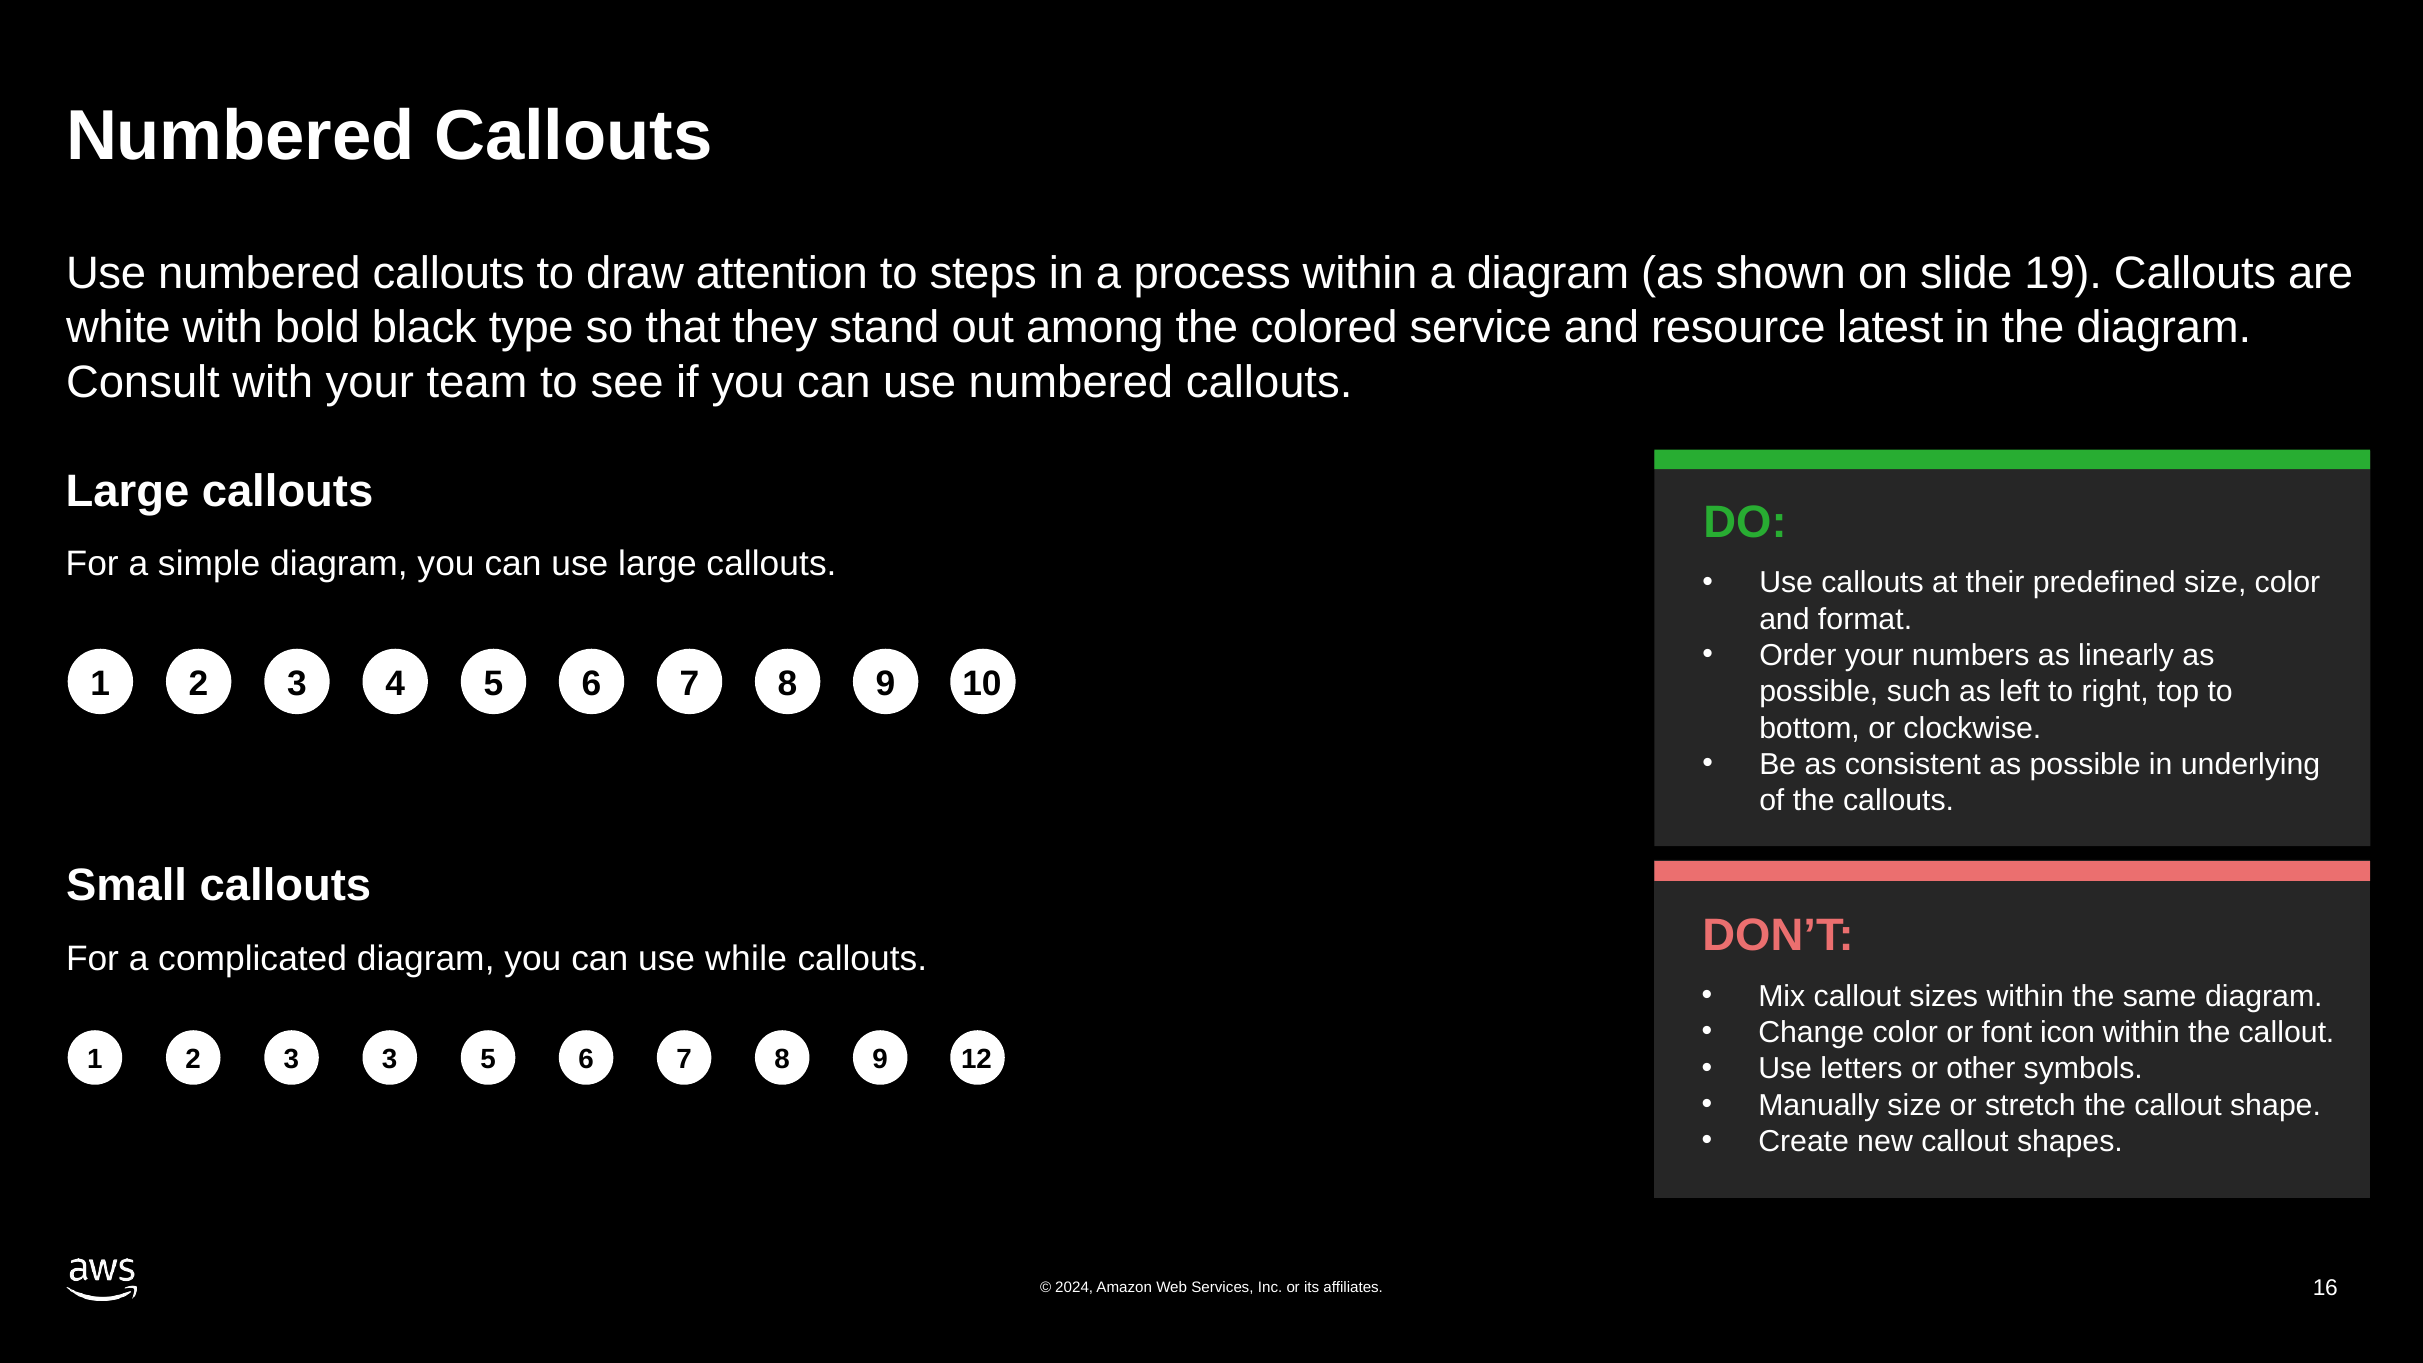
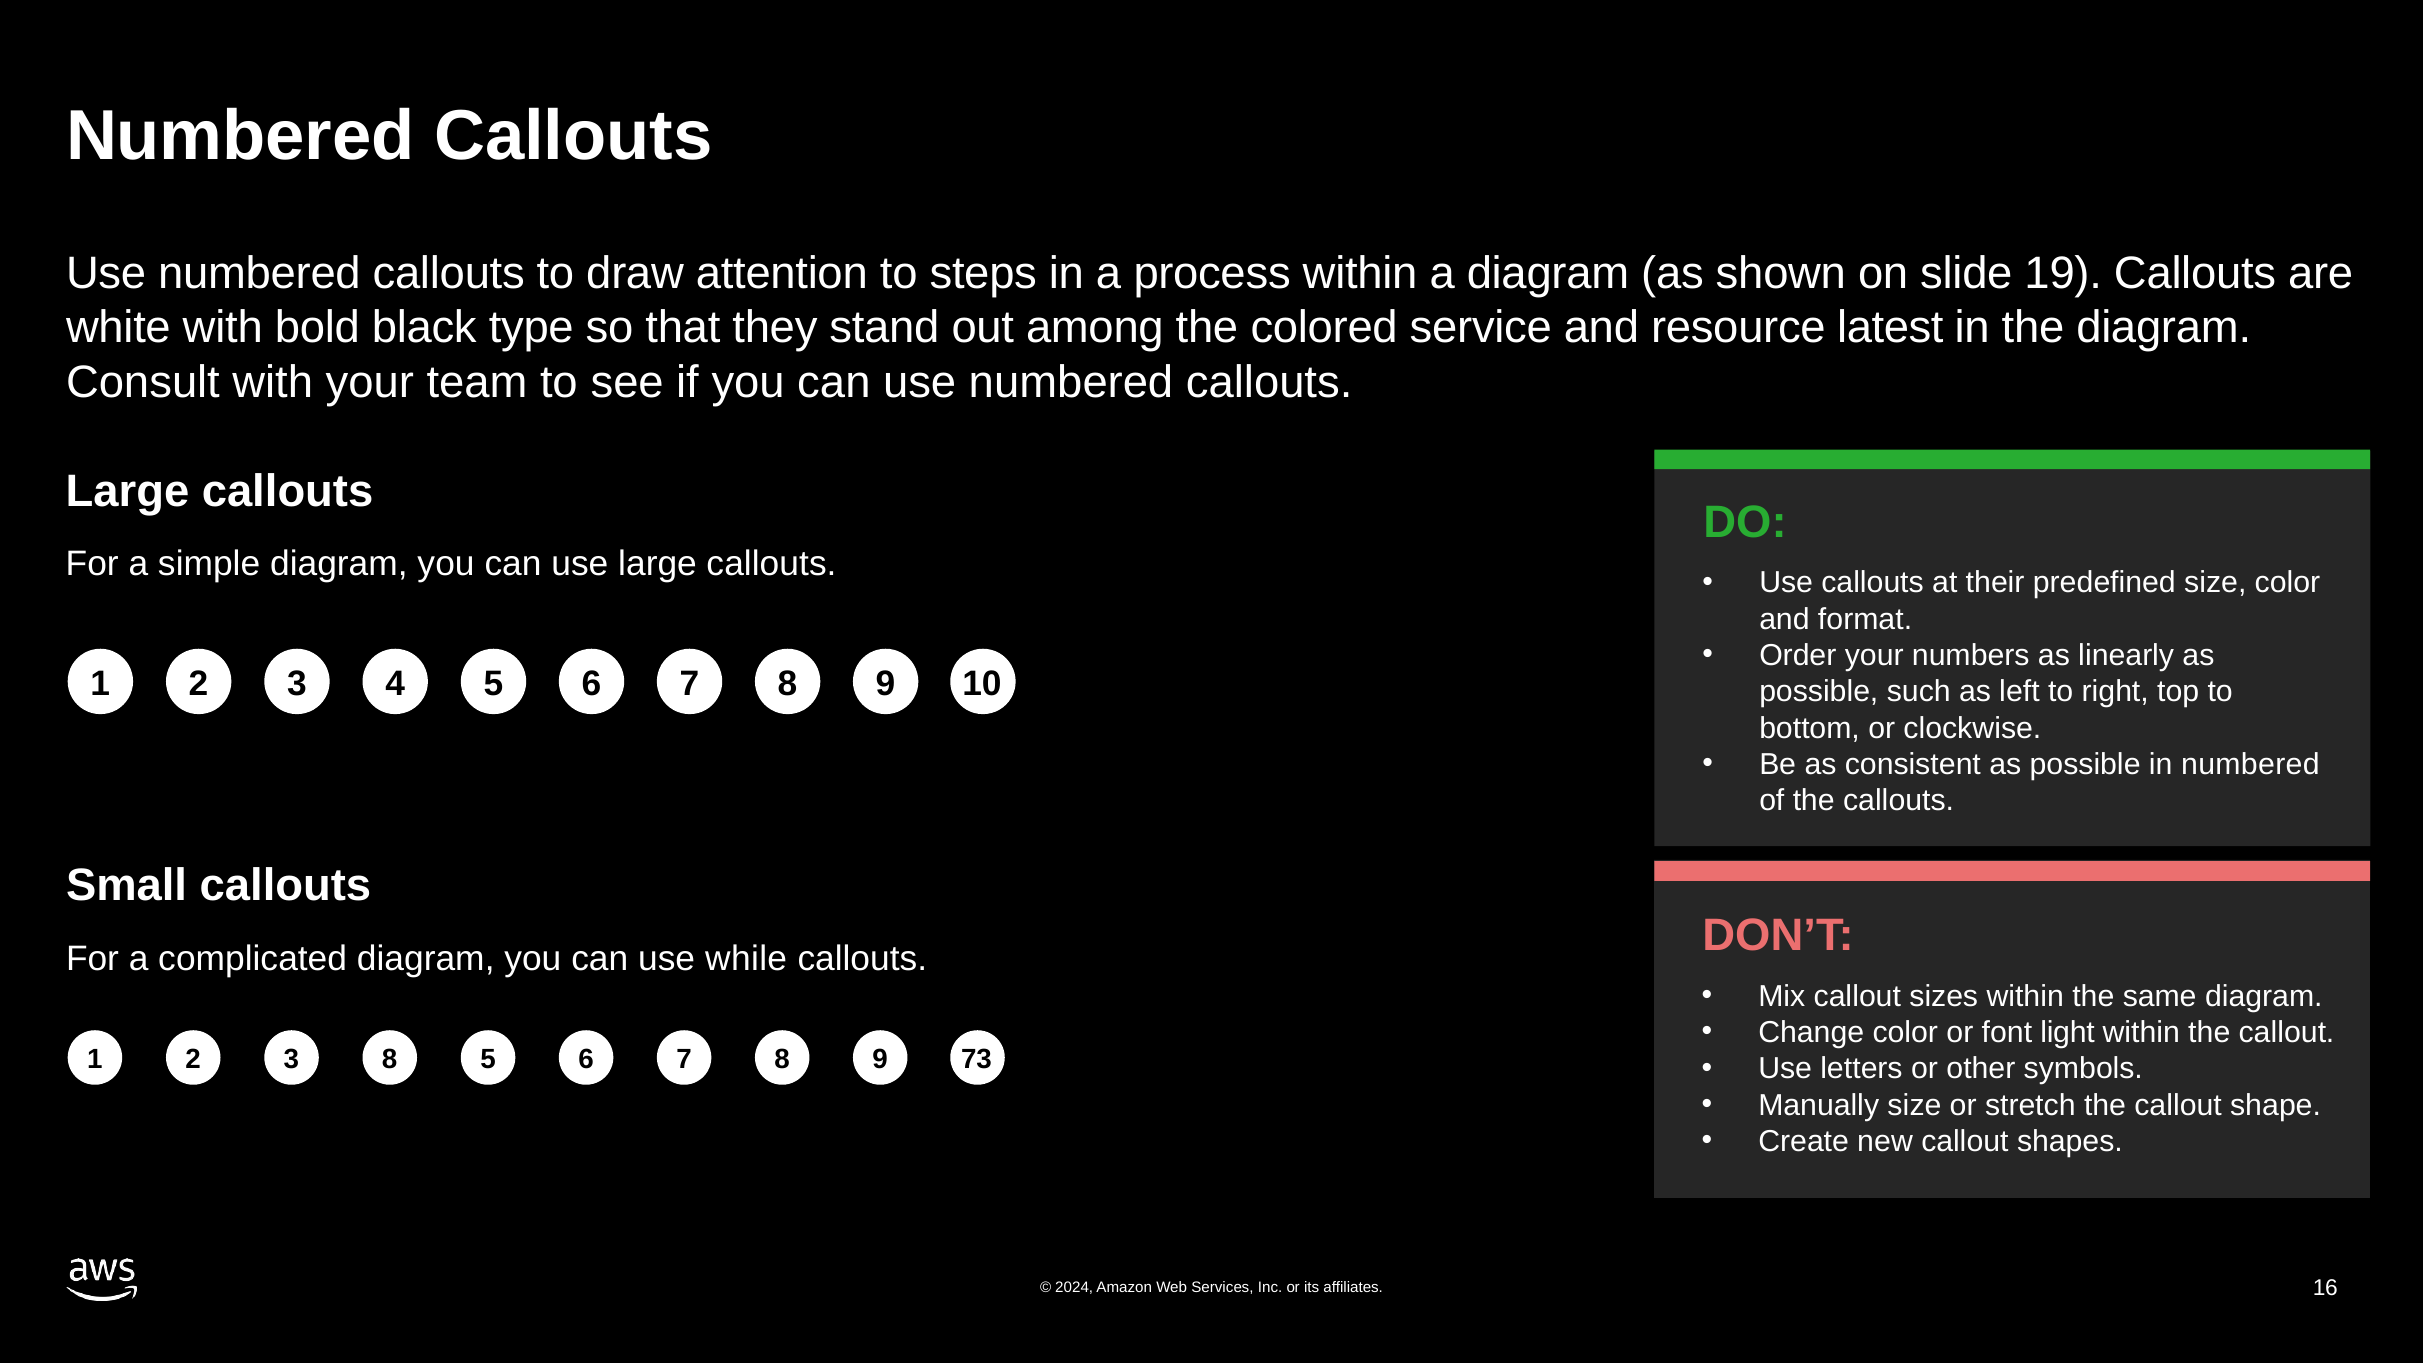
in underlying: underlying -> numbered (2250, 764)
icon: icon -> light (2068, 1032)
3 3: 3 -> 8 (390, 1059)
12: 12 -> 73 (976, 1059)
